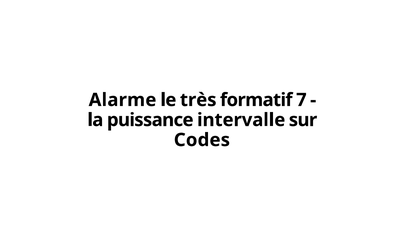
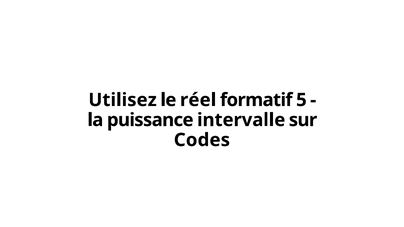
Alarme: Alarme -> Utilisez (123, 100)
très: très -> réel (198, 100)
7: 7 -> 5 (301, 100)
